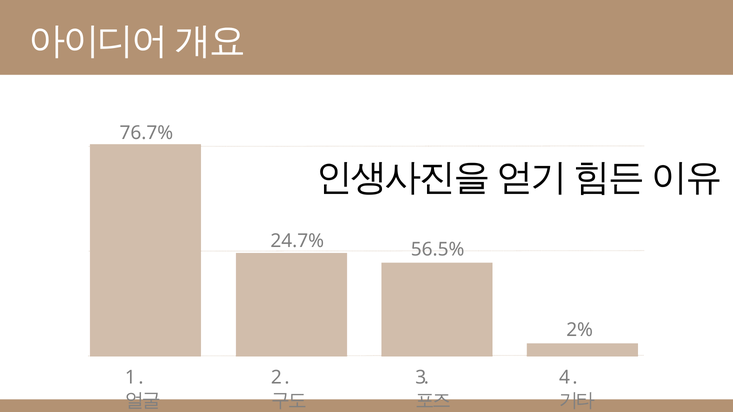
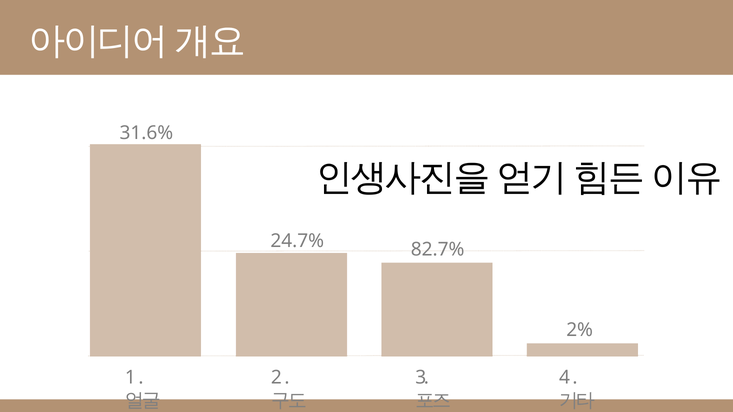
76.7%: 76.7% -> 31.6% (146, 133)
56.5%: 56.5% -> 82.7% (438, 250)
